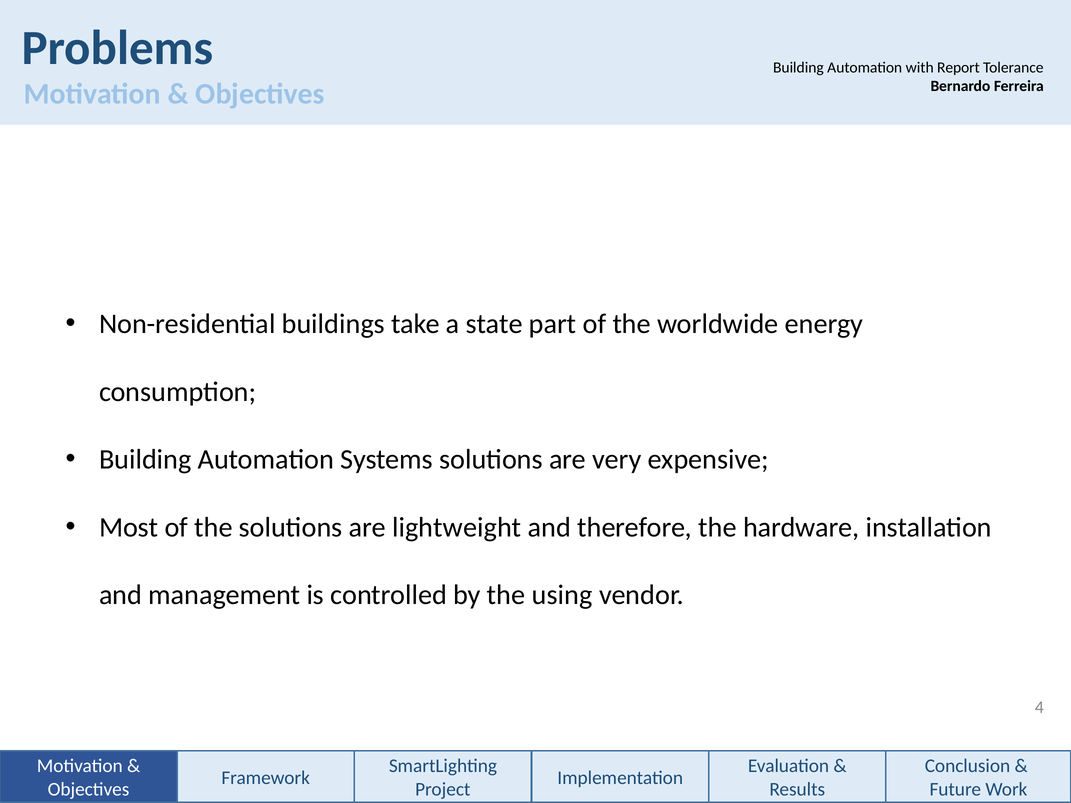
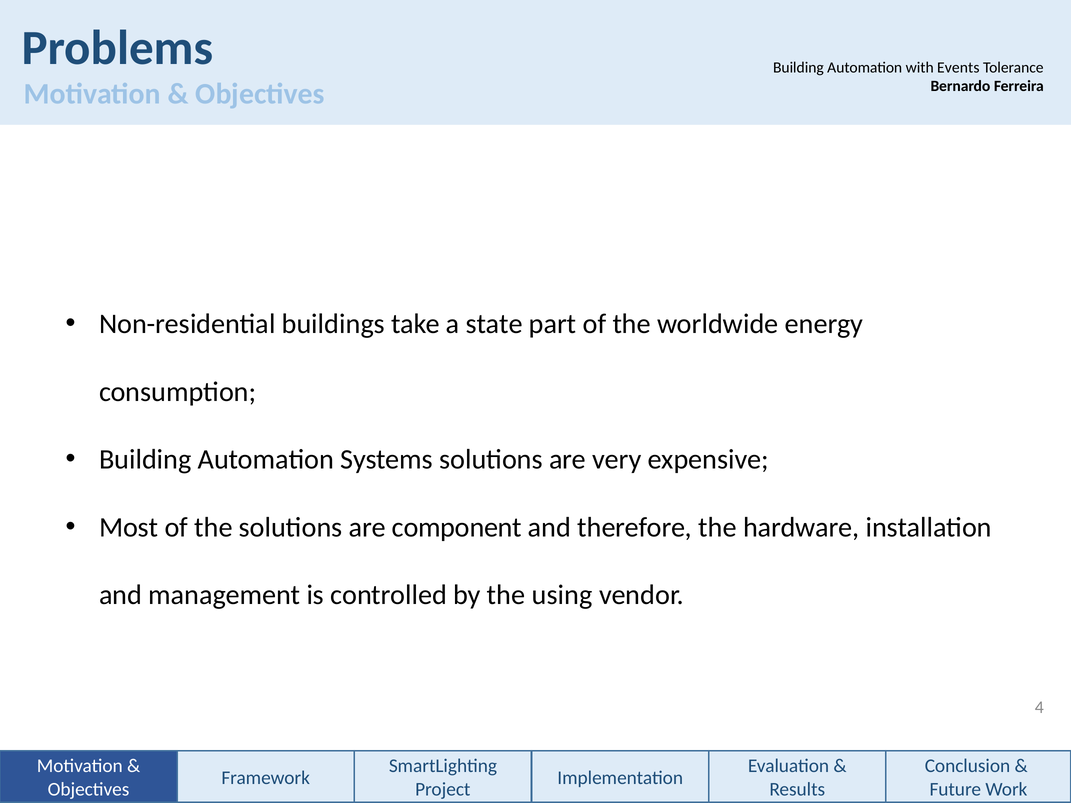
Report: Report -> Events (958, 68)
lightweight: lightweight -> component (457, 527)
